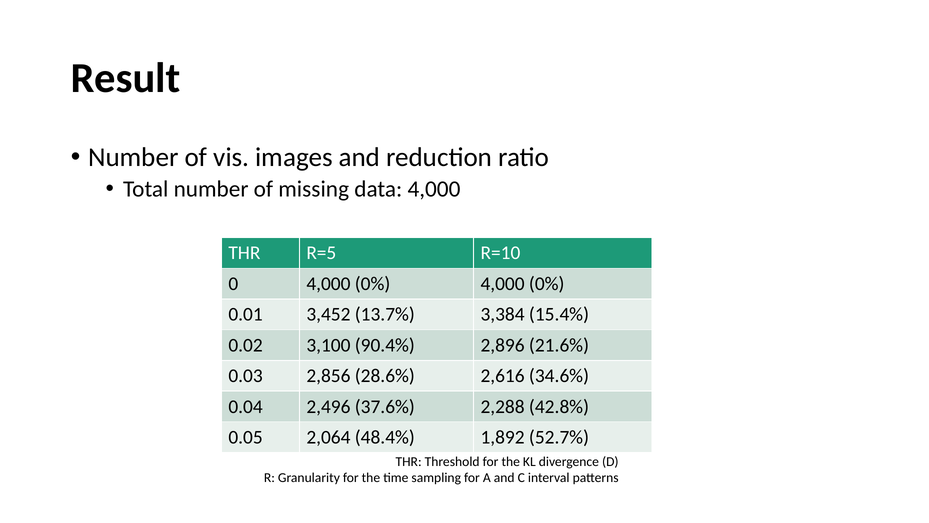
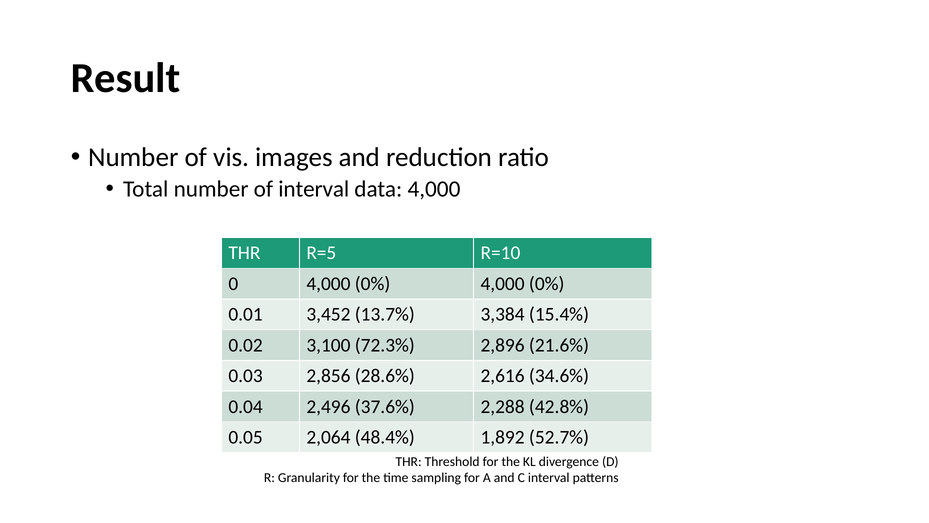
of missing: missing -> interval (314, 189)
90.4%: 90.4% -> 72.3% (385, 345)
